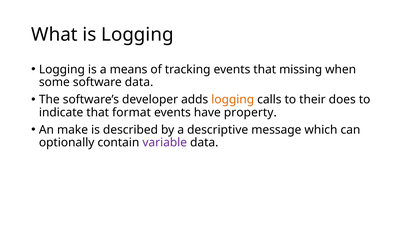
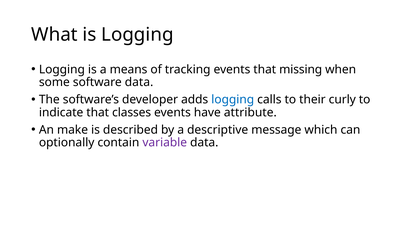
logging colour: orange -> blue (233, 99)
does: does -> curly (342, 99)
format: format -> classes (132, 112)
property: property -> attribute (250, 112)
